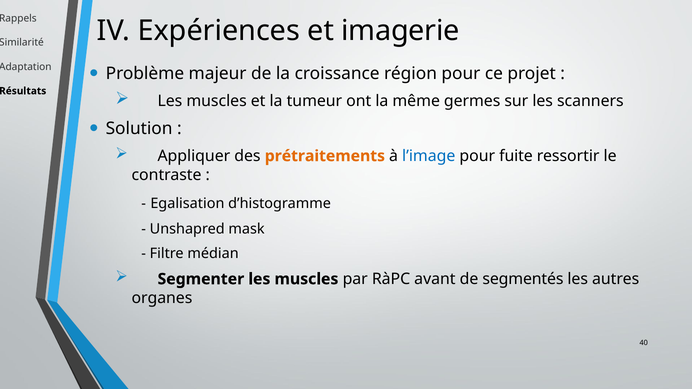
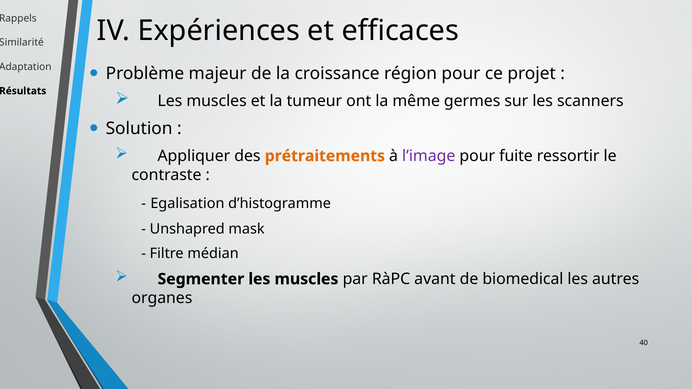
imagerie: imagerie -> efficaces (400, 31)
l’image colour: blue -> purple (429, 156)
segmentés: segmentés -> biomedical (523, 279)
